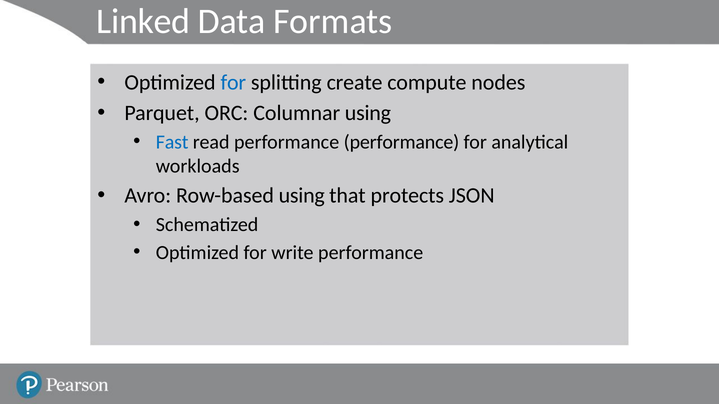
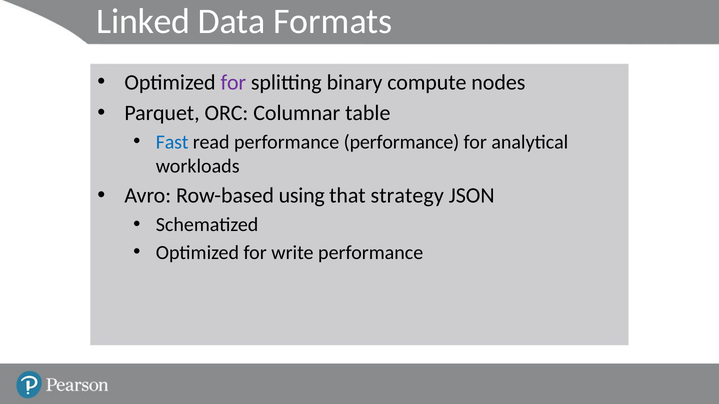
for colour: blue -> purple (233, 82)
create: create -> binary (355, 82)
Columnar using: using -> table (368, 113)
protects: protects -> strategy (407, 196)
